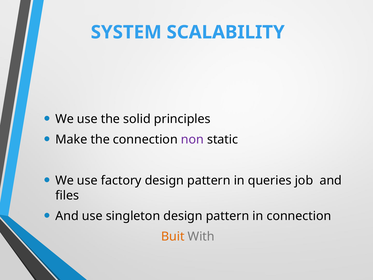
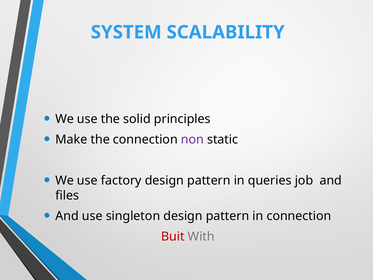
Buit colour: orange -> red (173, 236)
